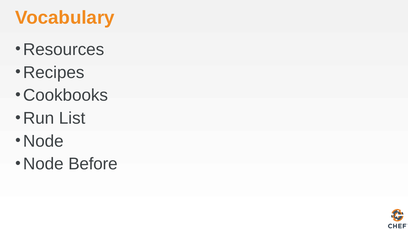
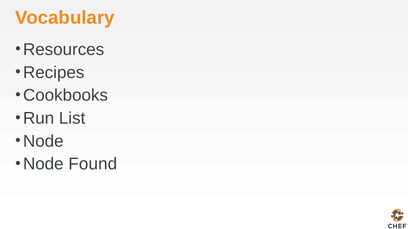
Before: Before -> Found (93, 164)
